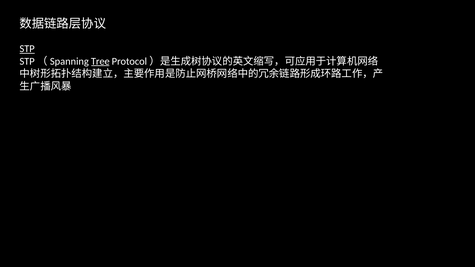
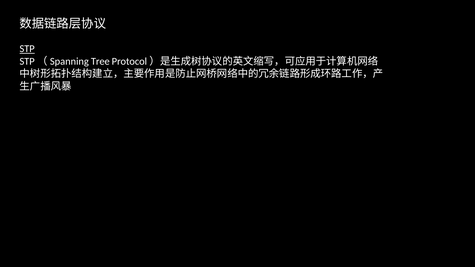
Tree underline: present -> none (100, 61)
